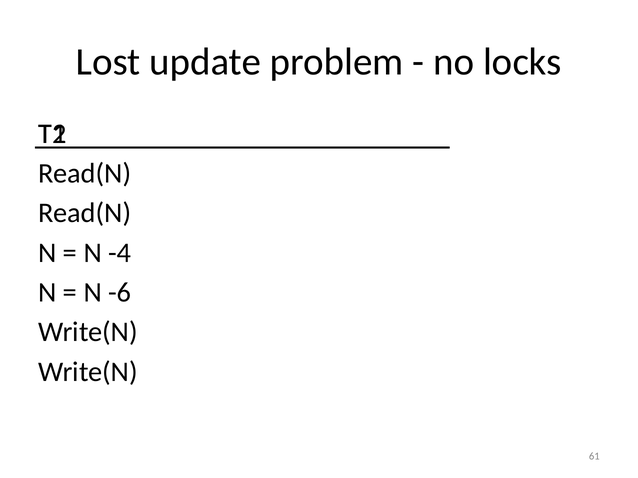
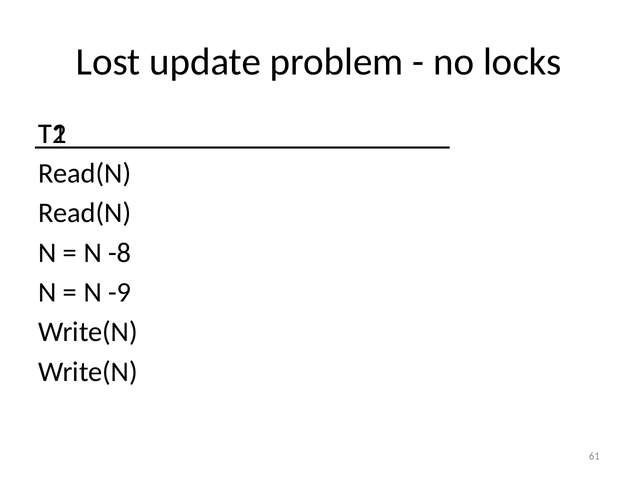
-4: -4 -> -8 (120, 253)
-6: -6 -> -9 (120, 293)
